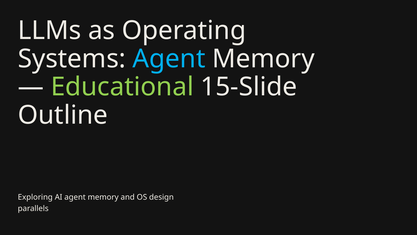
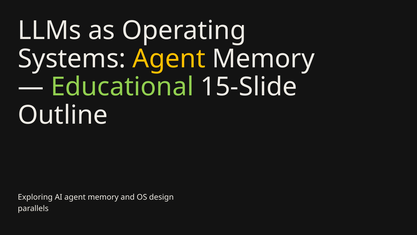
Agent colour: light blue -> yellow (169, 59)
